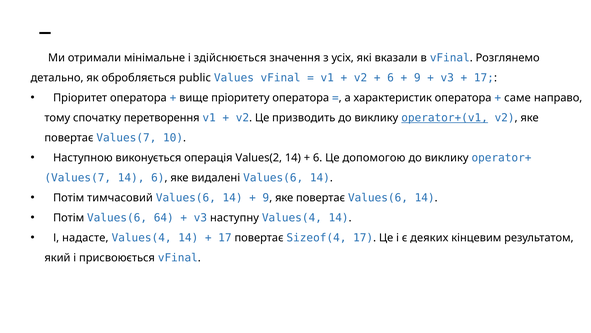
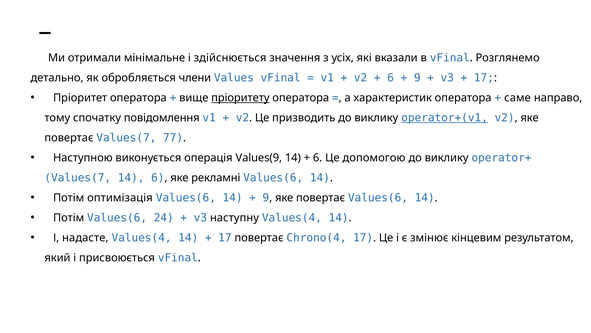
public: public -> члени (195, 78)
пріоритету underline: none -> present (240, 98)
перетворення: перетворення -> повідомлення (162, 118)
10: 10 -> 77 (173, 138)
Values(2: Values(2 -> Values(9 (259, 158)
видалені: видалені -> рекламні (216, 178)
тимчасовий: тимчасовий -> оптимізація (120, 197)
64: 64 -> 24 (164, 217)
Sizeof(4: Sizeof(4 -> Chrono(4 (316, 237)
деяких: деяких -> змінює (429, 237)
